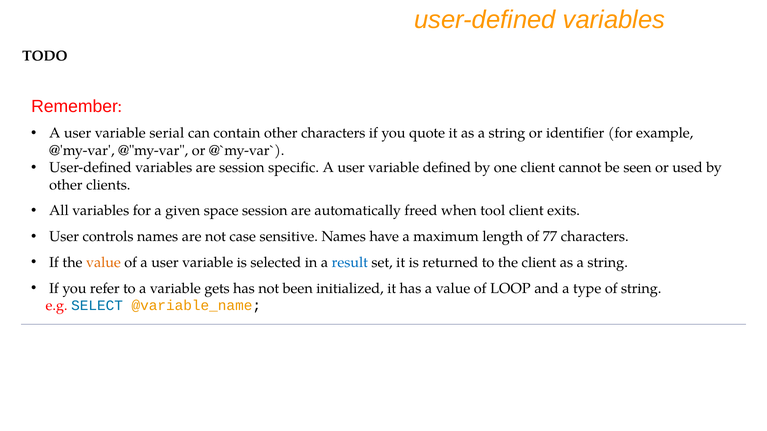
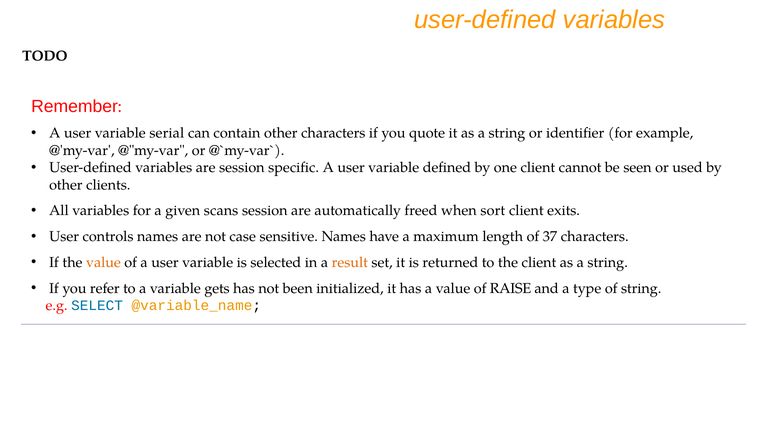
space: space -> scans (221, 211)
tool: tool -> sort (493, 211)
77: 77 -> 37 (550, 237)
result colour: blue -> orange (350, 263)
LOOP: LOOP -> RAISE (511, 289)
